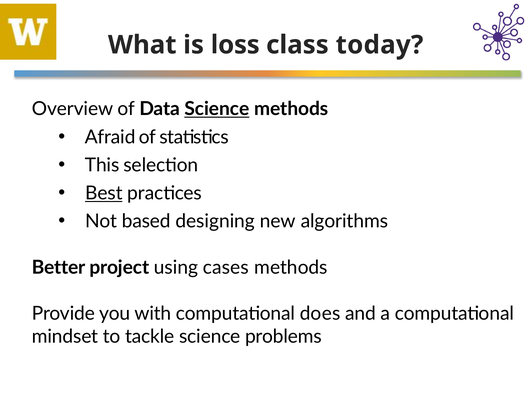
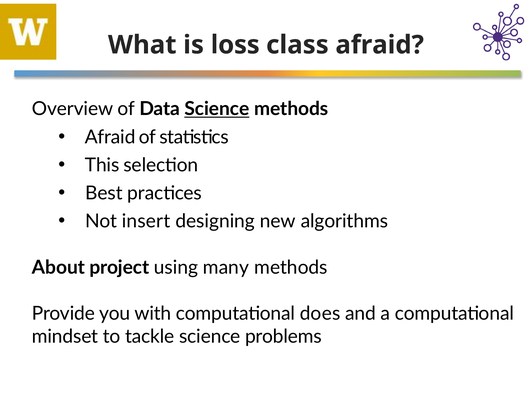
class today: today -> afraid (380, 45)
Best underline: present -> none (104, 193)
based: based -> insert (146, 221)
Better: Better -> About (58, 267)
cases: cases -> many (226, 267)
